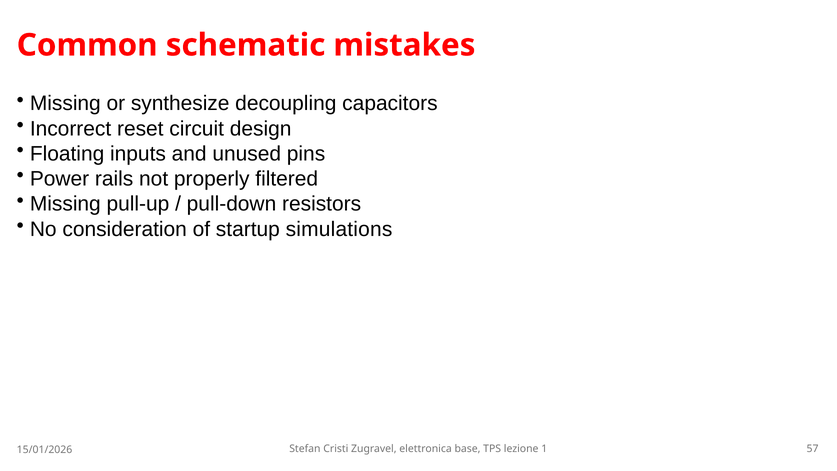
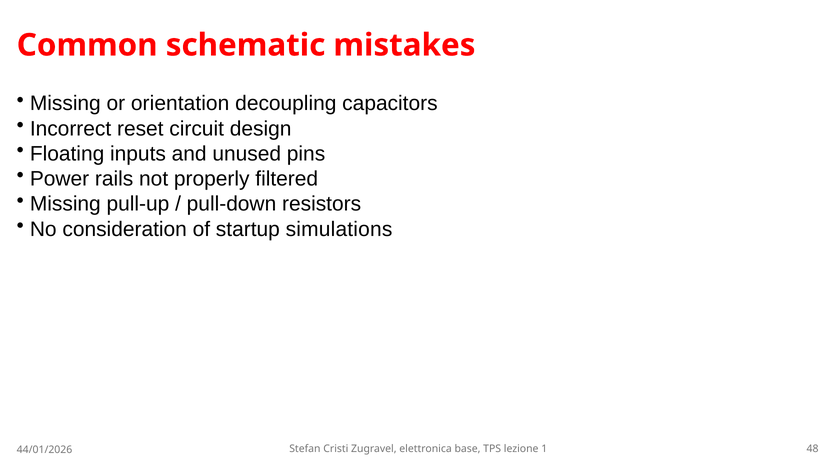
synthesize: synthesize -> orientation (180, 104)
57: 57 -> 48 (813, 449)
15/01/2026: 15/01/2026 -> 44/01/2026 (45, 450)
